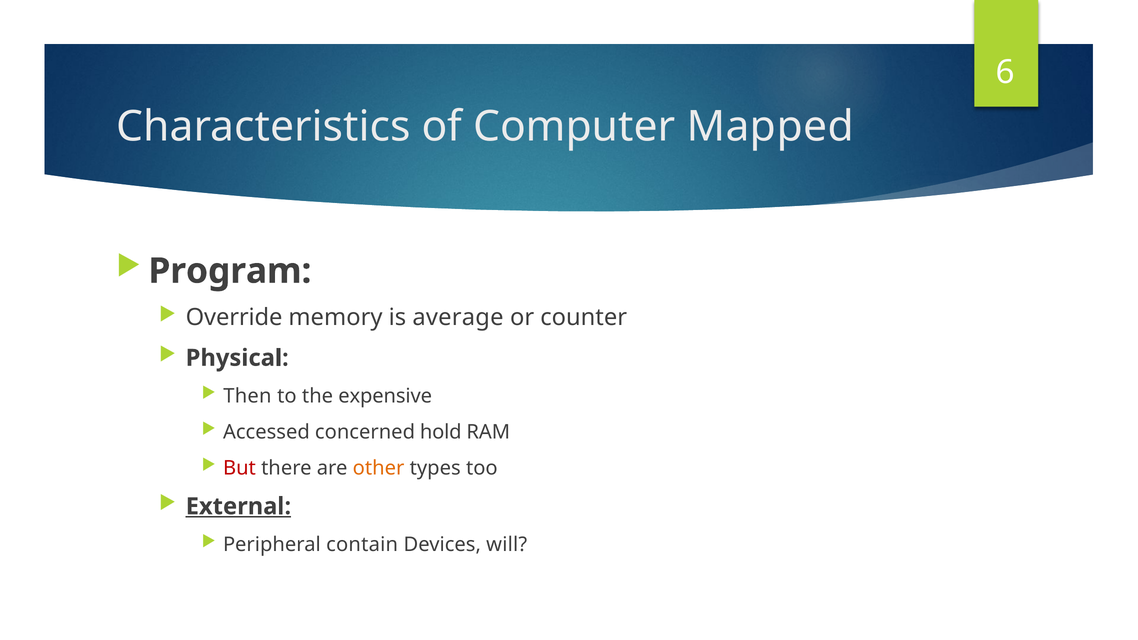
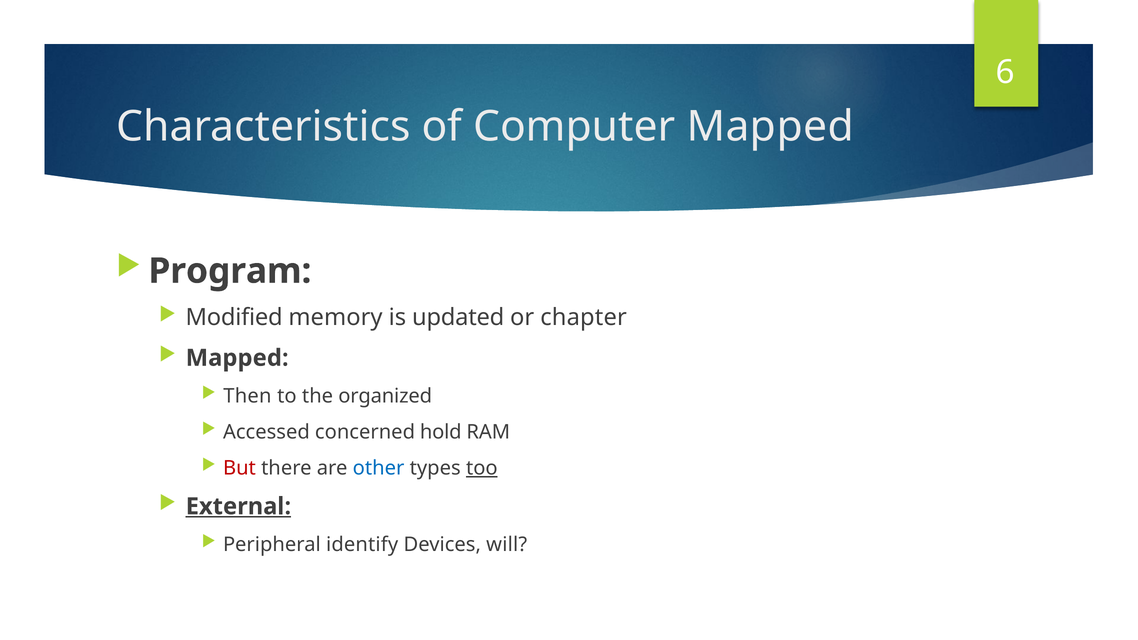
Override: Override -> Modified (234, 318)
average: average -> updated (458, 318)
counter: counter -> chapter (584, 318)
Physical: Physical -> Mapped (237, 358)
expensive: expensive -> organized (385, 396)
other colour: orange -> blue (379, 468)
too underline: none -> present (482, 468)
contain: contain -> identify (362, 544)
